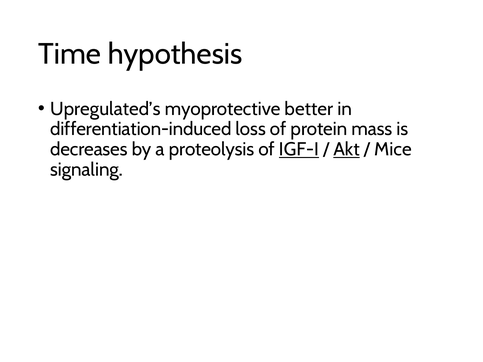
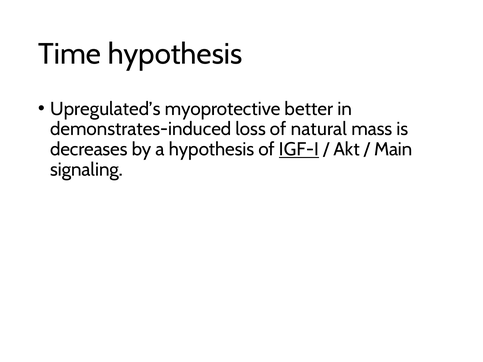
differentiation-induced: differentiation-induced -> demonstrates-induced (141, 129)
protein: protein -> natural (319, 129)
a proteolysis: proteolysis -> hypothesis (212, 149)
Akt underline: present -> none (347, 149)
Mice: Mice -> Main (393, 149)
